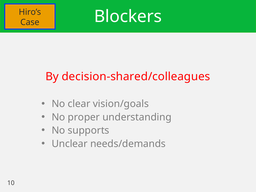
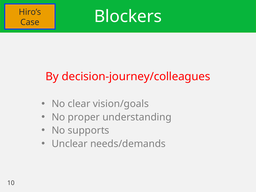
decision-shared/colleagues: decision-shared/colleagues -> decision-journey/colleagues (136, 77)
